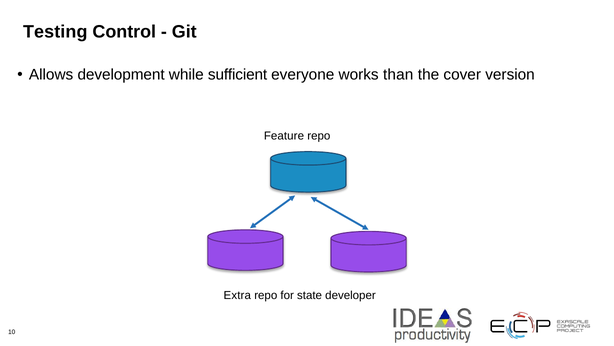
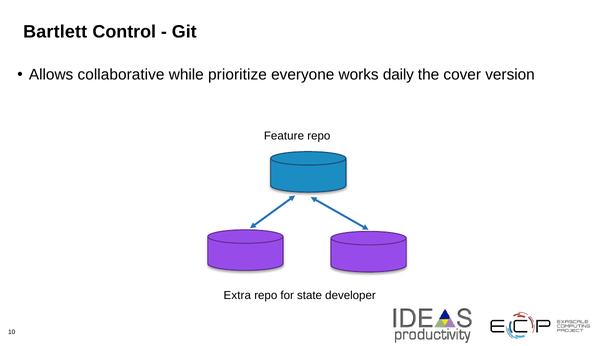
Testing: Testing -> Bartlett (55, 32)
development: development -> collaborative (121, 75)
sufficient: sufficient -> prioritize (237, 75)
than: than -> daily (398, 75)
